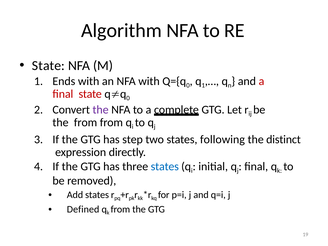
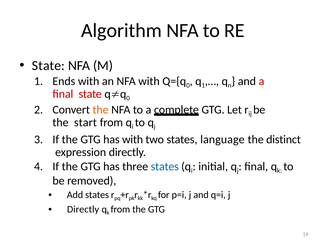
the colour: purple -> orange (101, 110)
the from: from -> start (85, 122)
has step: step -> with (133, 139)
following: following -> language (222, 139)
Defined: Defined -> Directly (83, 209)
